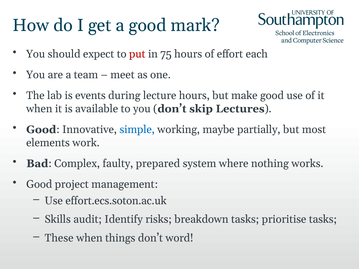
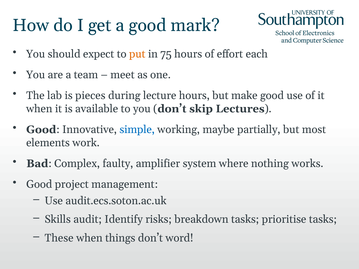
put colour: red -> orange (137, 54)
events: events -> pieces (90, 96)
prepared: prepared -> amplifier (158, 164)
effort.ecs.soton.ac.uk: effort.ecs.soton.ac.uk -> audit.ecs.soton.ac.uk (116, 201)
